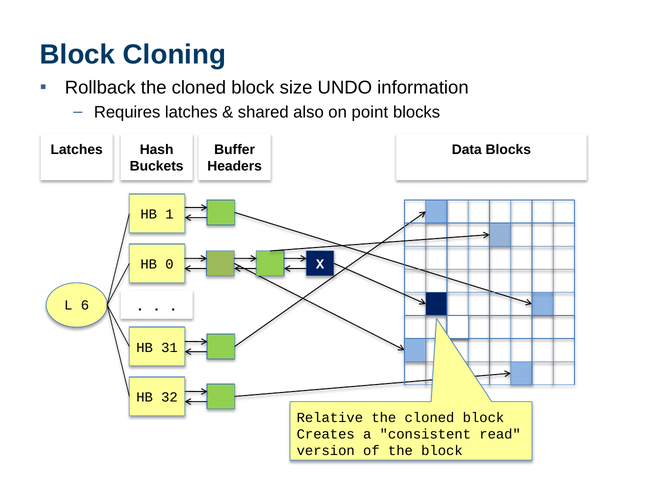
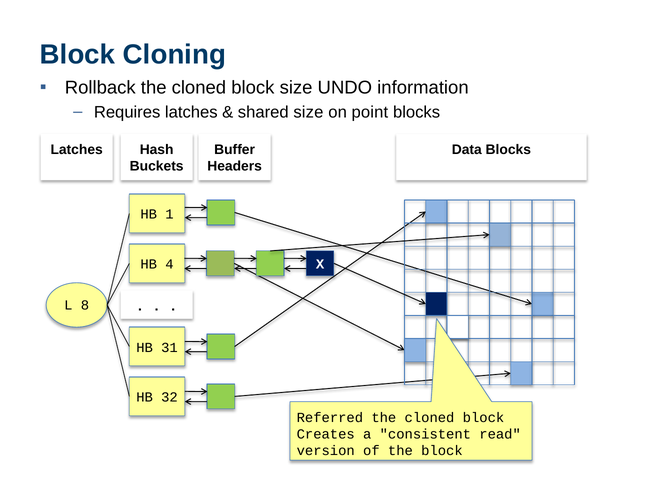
shared also: also -> size (308, 112)
0: 0 -> 4 (170, 264)
6: 6 -> 8 (85, 305)
Relative: Relative -> Referred (330, 417)
